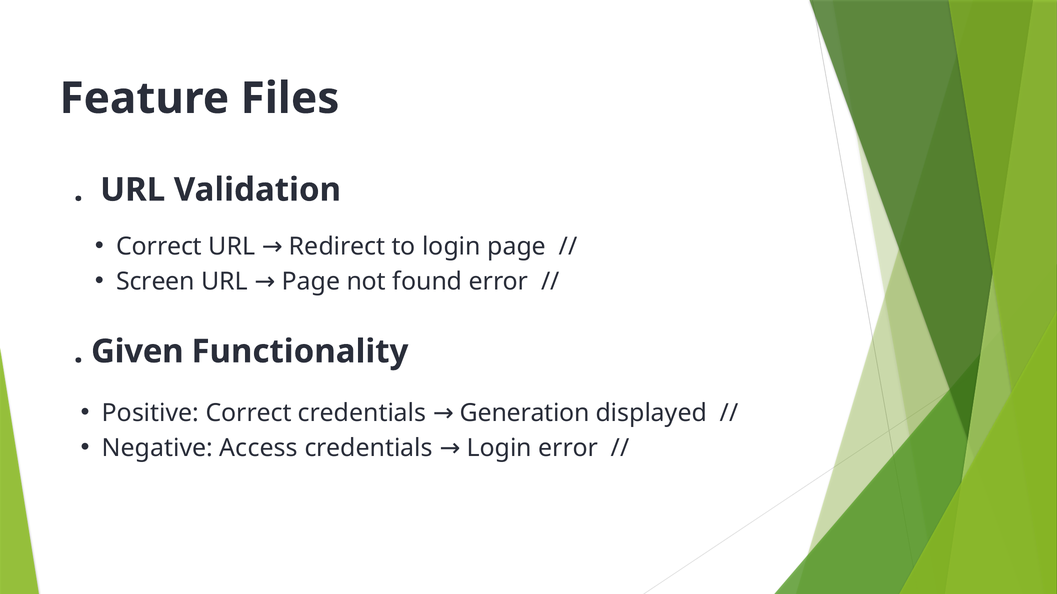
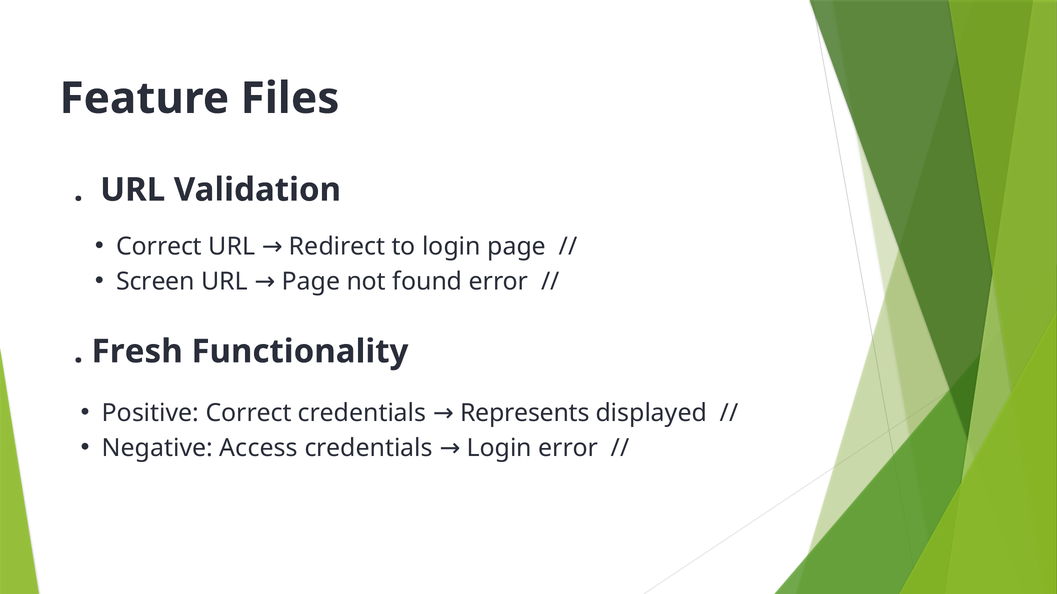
Given: Given -> Fresh (137, 352)
Generation: Generation -> Represents (525, 413)
